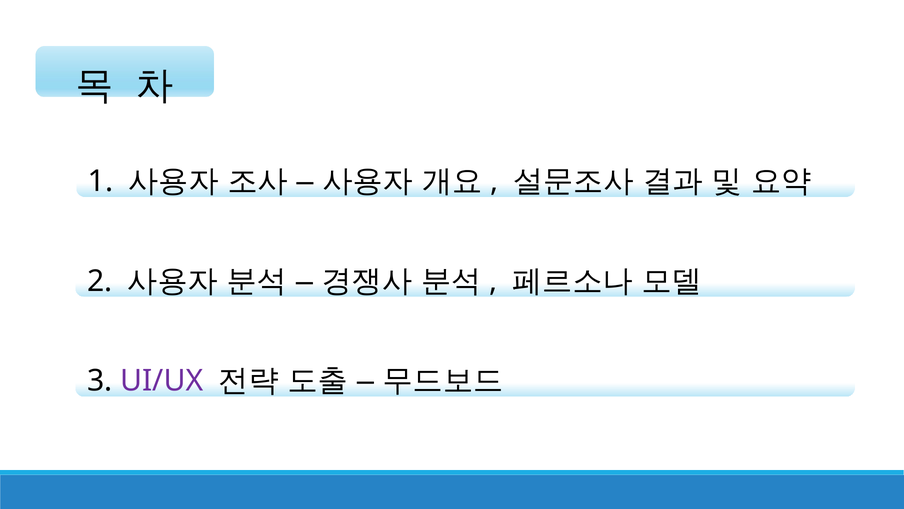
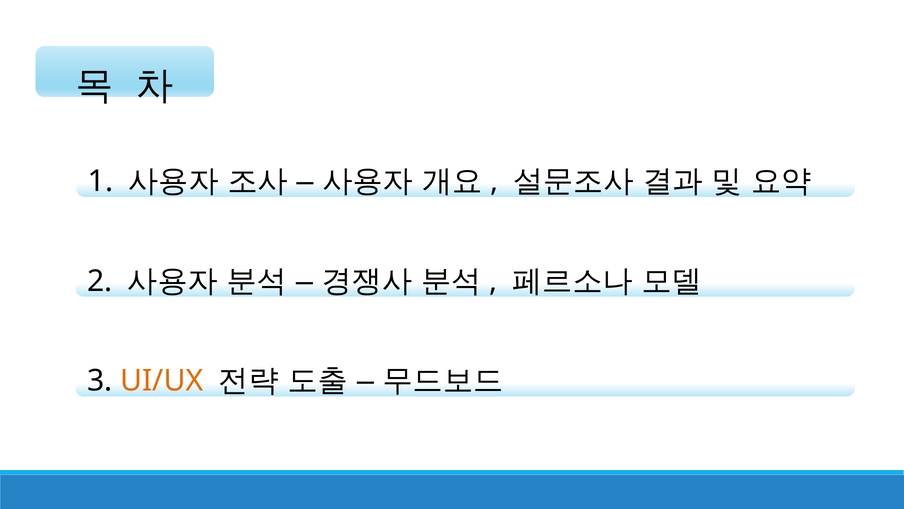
UI/UX colour: purple -> orange (162, 381)
